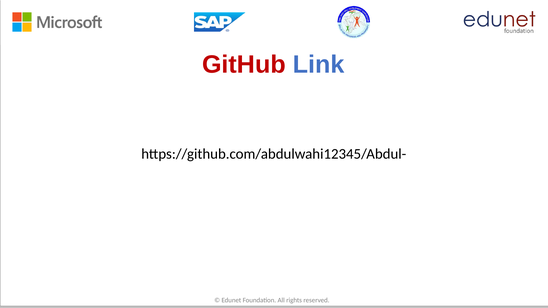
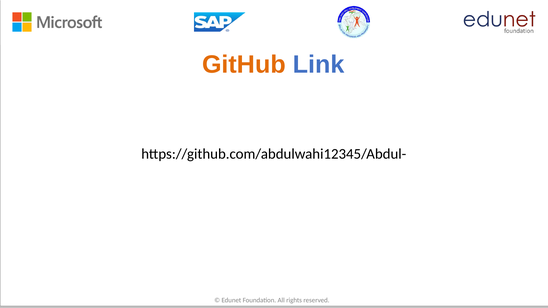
GitHub colour: red -> orange (244, 64)
